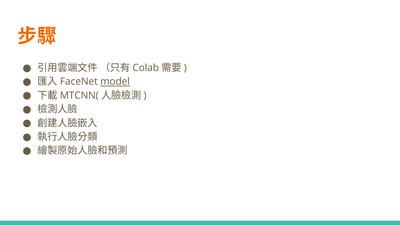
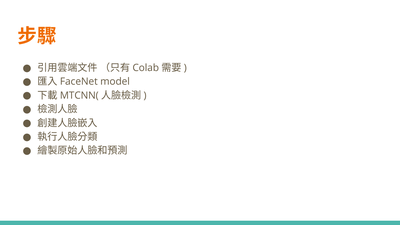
model underline: present -> none (115, 82)
